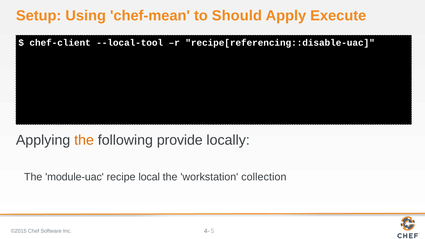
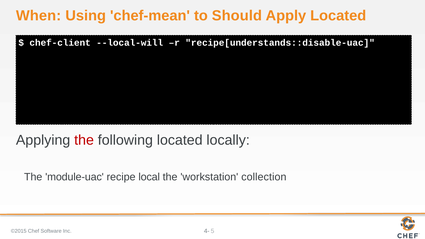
Setup: Setup -> When (39, 16)
Apply Execute: Execute -> Located (338, 16)
--local-tool: --local-tool -> --local-will (130, 43)
recipe[referencing::disable-uac: recipe[referencing::disable-uac -> recipe[understands::disable-uac (280, 43)
the colour: orange -> red (84, 140)
following provide: provide -> located (180, 140)
